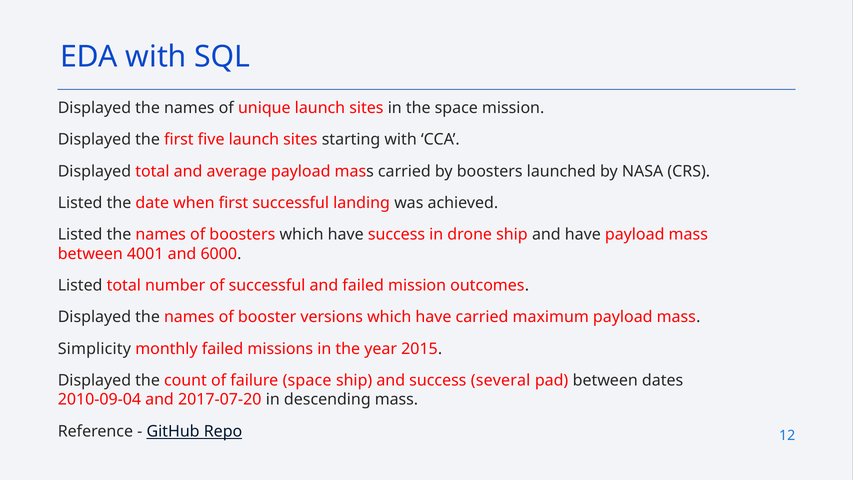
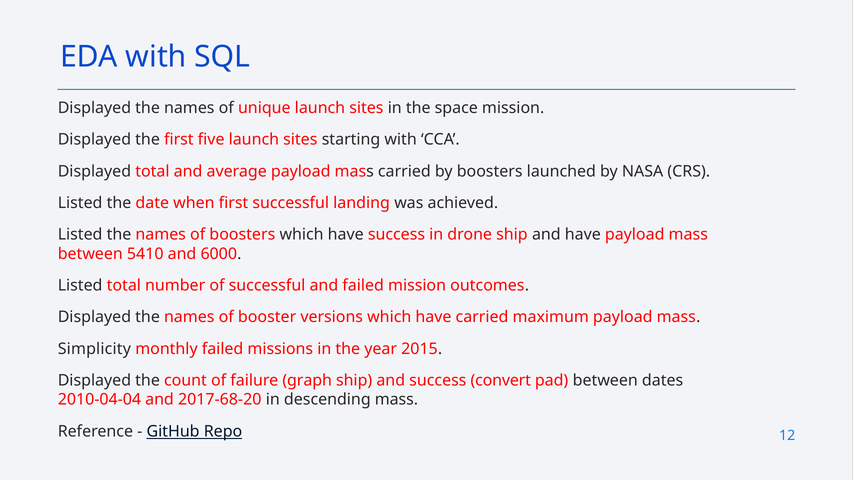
4001: 4001 -> 5410 (145, 254)
failure space: space -> graph (307, 380)
several: several -> convert (501, 380)
2010-09-04: 2010-09-04 -> 2010-04-04 (99, 399)
2017-07-20: 2017-07-20 -> 2017-68-20 (220, 399)
